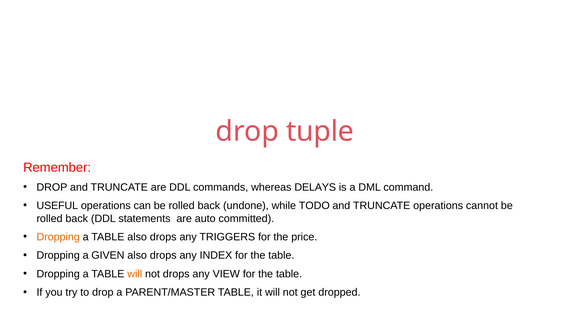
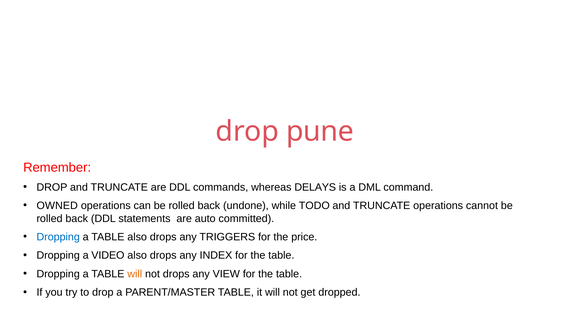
tuple: tuple -> pune (320, 131)
USEFUL: USEFUL -> OWNED (57, 206)
Dropping colour: orange -> blue (58, 237)
GIVEN: GIVEN -> VIDEO (108, 255)
